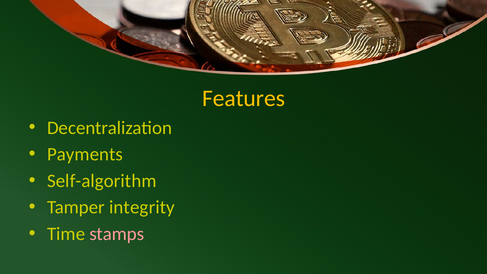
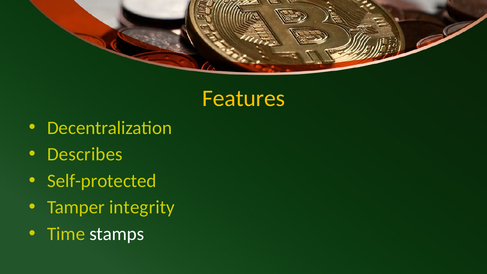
Payments: Payments -> Describes (85, 154)
Self-algorithm: Self-algorithm -> Self-protected (102, 181)
stamps colour: pink -> white (117, 234)
